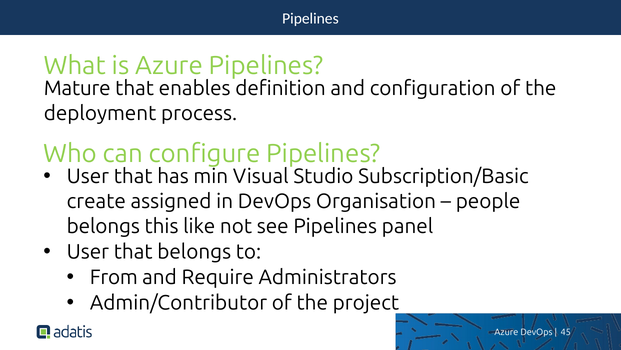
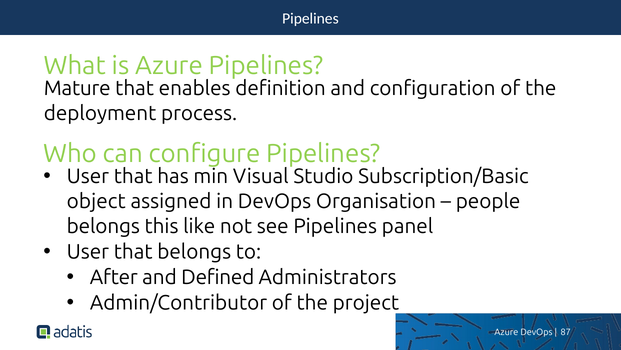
create: create -> object (96, 201)
From: From -> After (114, 277)
Require: Require -> Defined (218, 277)
45: 45 -> 87 (566, 331)
